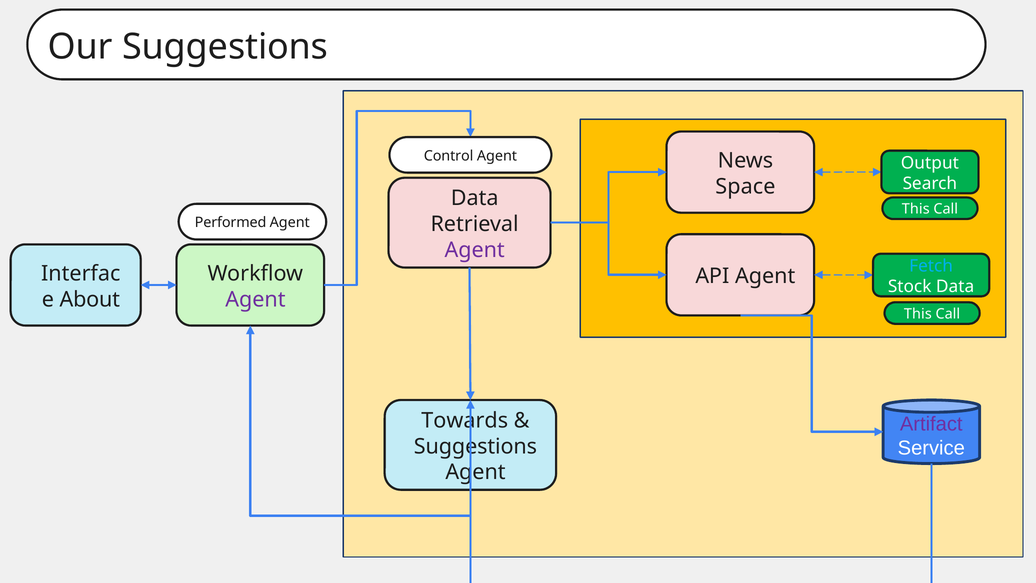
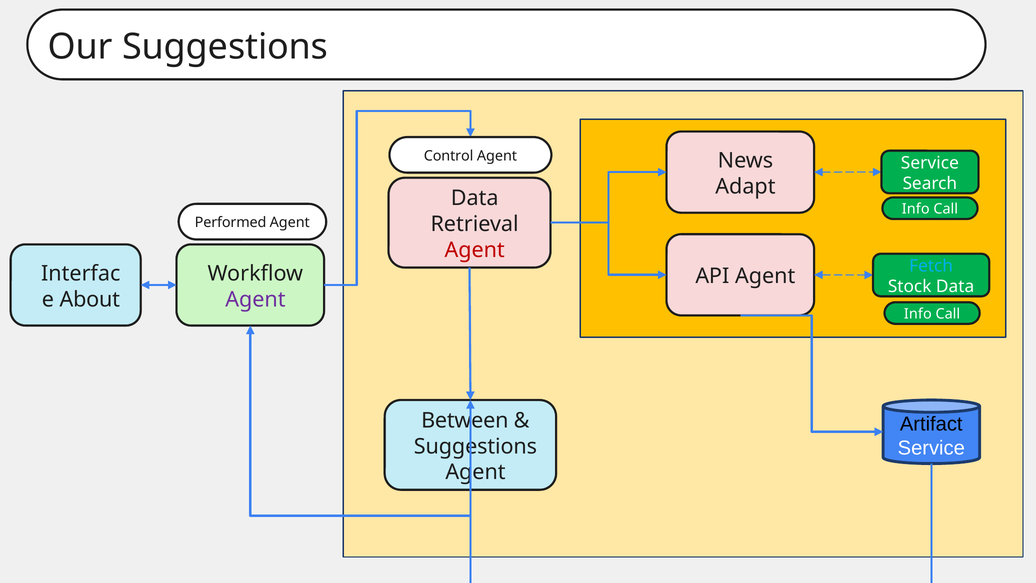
Agent Output: Output -> Service (930, 163)
Space: Space -> Adapt (745, 186)
This: This -> Info (916, 209)
Agent colour: purple -> red (475, 250)
This: This -> Info (918, 314)
Towards: Towards -> Between (465, 420)
Artifact colour: purple -> black (931, 424)
